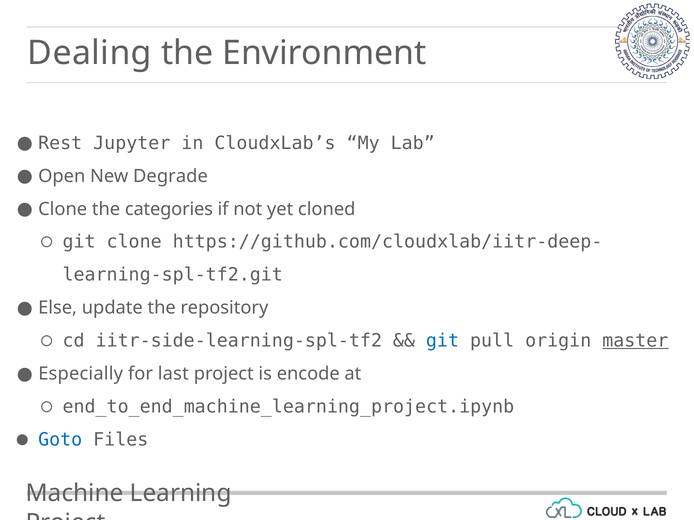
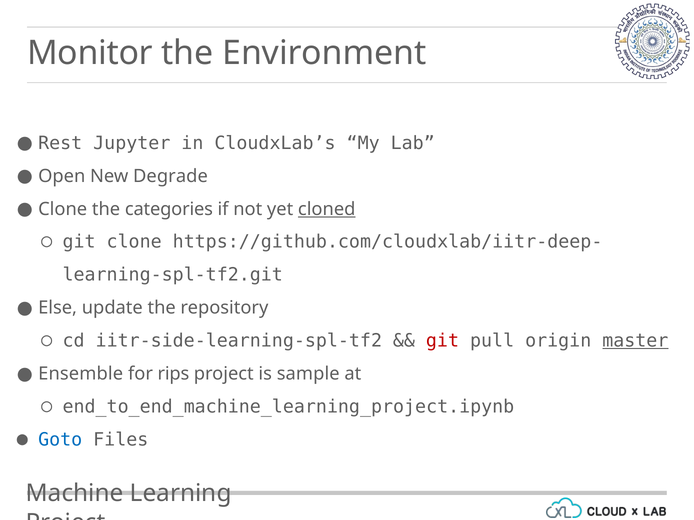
Dealing: Dealing -> Monitor (90, 53)
cloned underline: none -> present (327, 209)
git colour: blue -> red (443, 341)
Especially: Especially -> Ensemble (81, 374)
last: last -> rips (173, 374)
encode: encode -> sample (308, 374)
